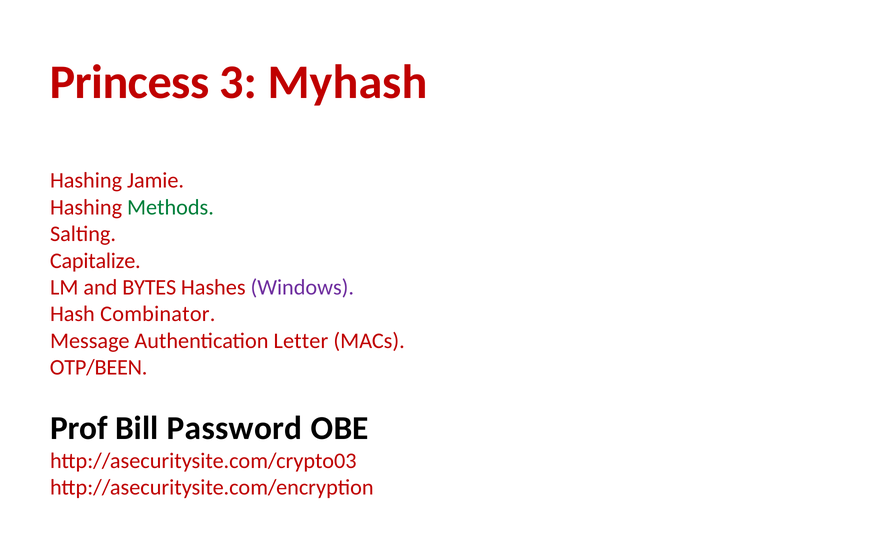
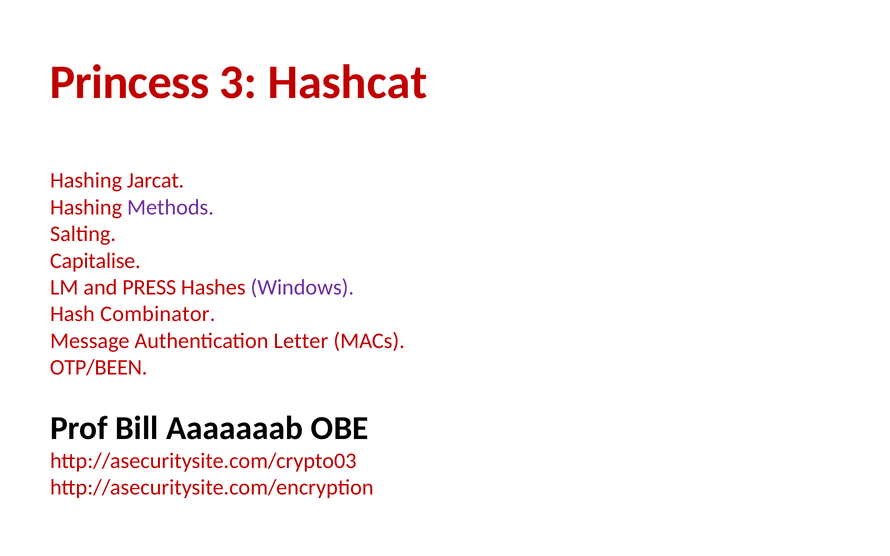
Myhash: Myhash -> Hashcat (348, 82)
Jamie: Jamie -> Jarcat (156, 181)
Methods colour: green -> purple (170, 207)
Capitalize: Capitalize -> Capitalise (95, 261)
BYTES: BYTES -> PRESS (149, 287)
Password: Password -> Aaaaaaab (235, 428)
